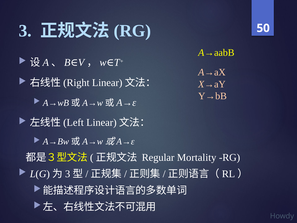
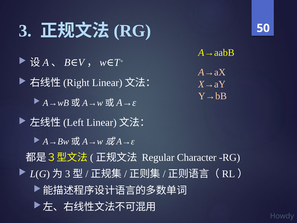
Mortality: Mortality -> Character (197, 157)
